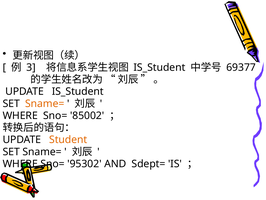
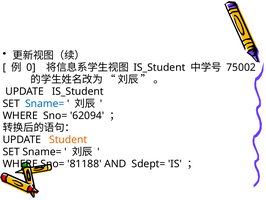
3: 3 -> 0 (31, 67)
69377: 69377 -> 75002 (241, 67)
Sname= colour: orange -> blue (45, 103)
85002: 85002 -> 62094 (87, 115)
95302: 95302 -> 81188 (84, 163)
